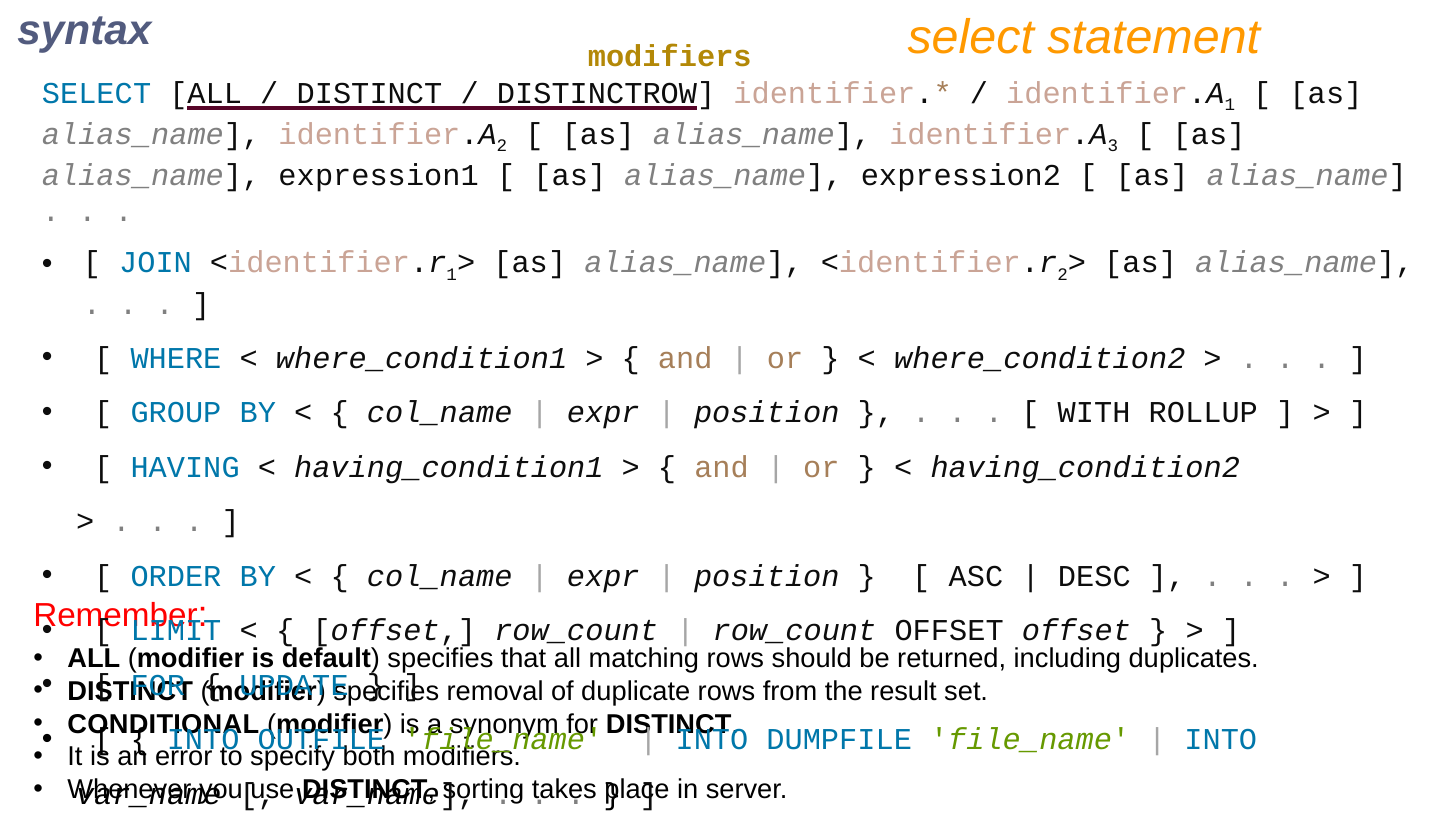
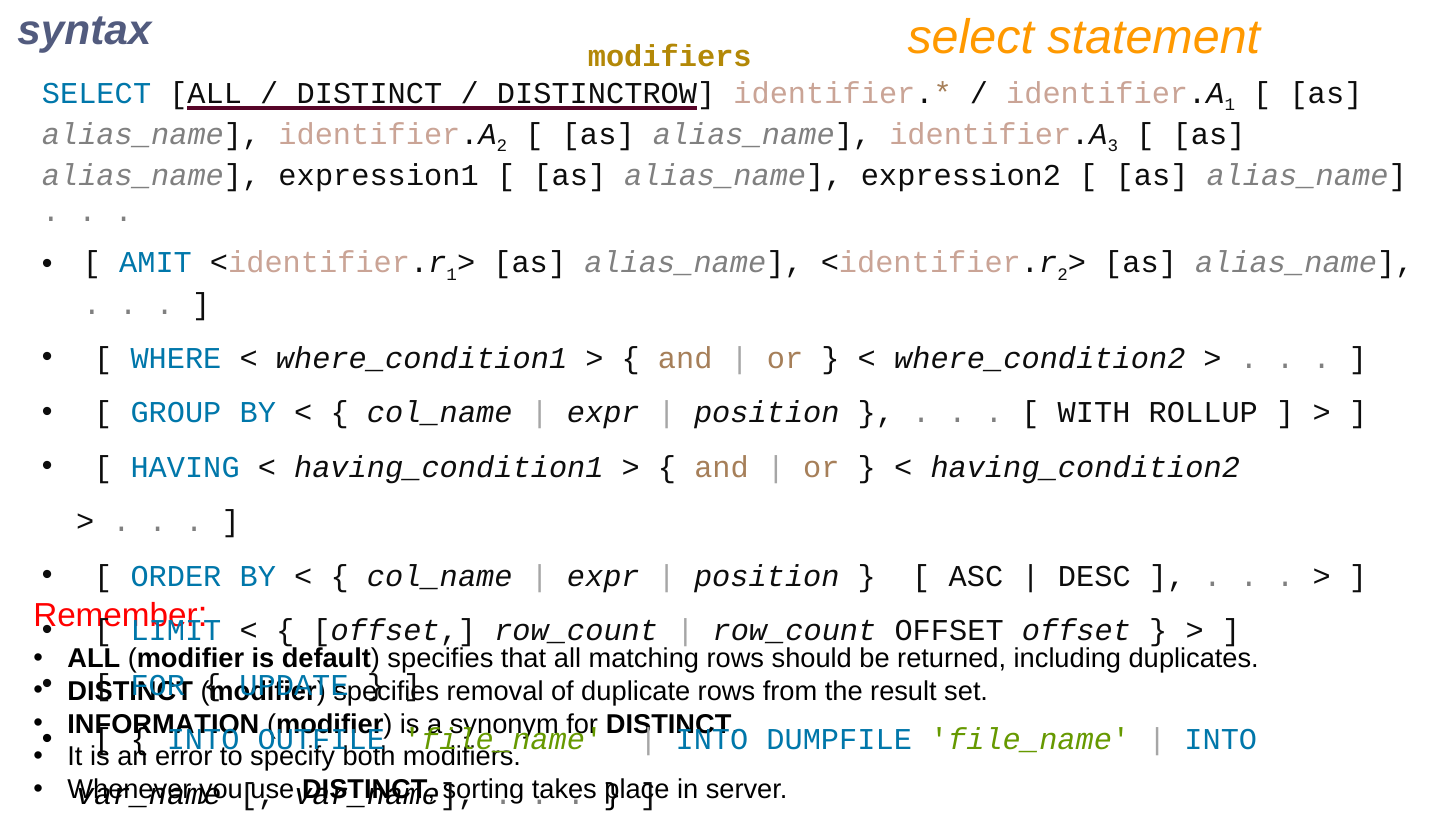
JOIN: JOIN -> AMIT (156, 263)
CONDITIONAL: CONDITIONAL -> INFORMATION (163, 724)
